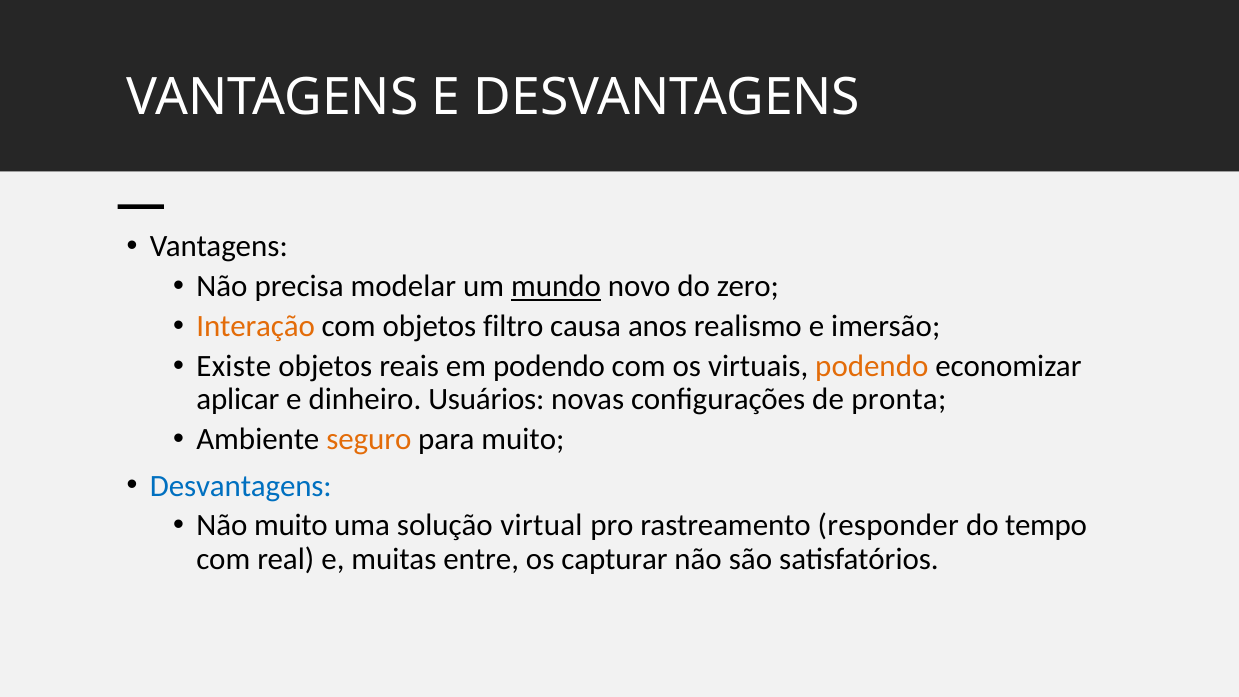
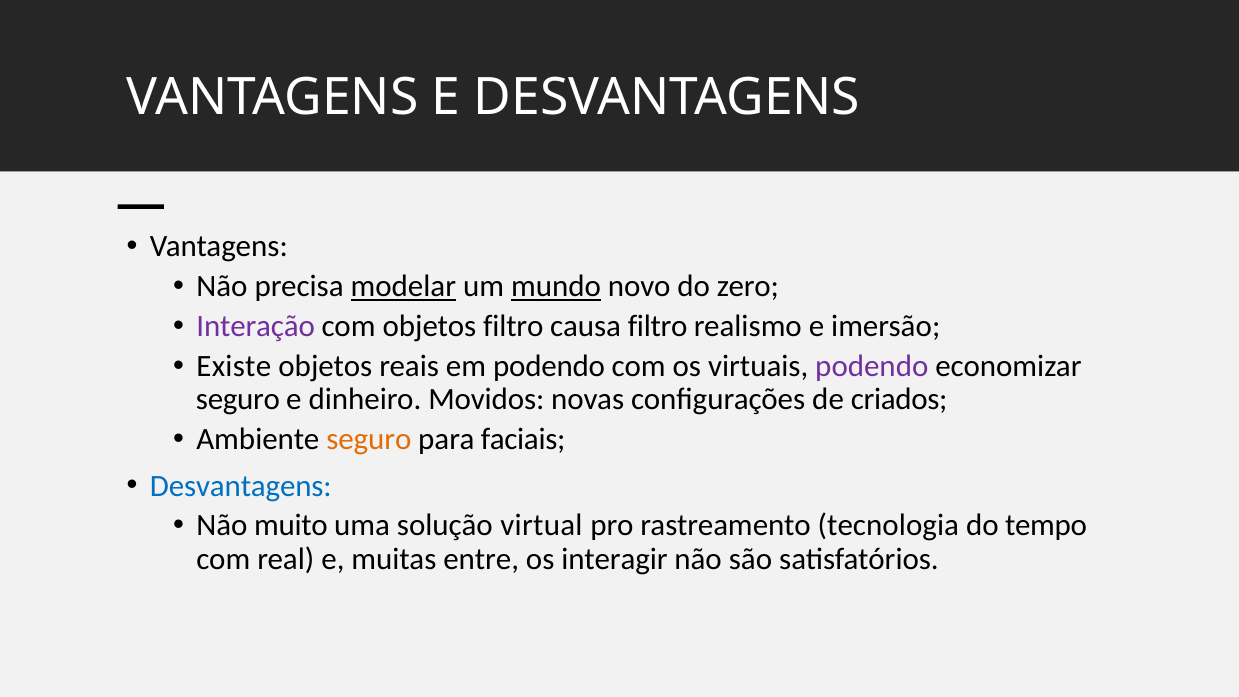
modelar underline: none -> present (403, 286)
Interação colour: orange -> purple (256, 326)
causa anos: anos -> filtro (658, 326)
podendo colour: orange -> purple (872, 366)
aplicar: aplicar -> seguro (238, 400)
Usuários: Usuários -> Movidos (486, 400)
pronta: pronta -> criados (899, 400)
para muito: muito -> faciais (523, 439)
responder: responder -> tecnologia (888, 526)
capturar: capturar -> interagir (614, 559)
